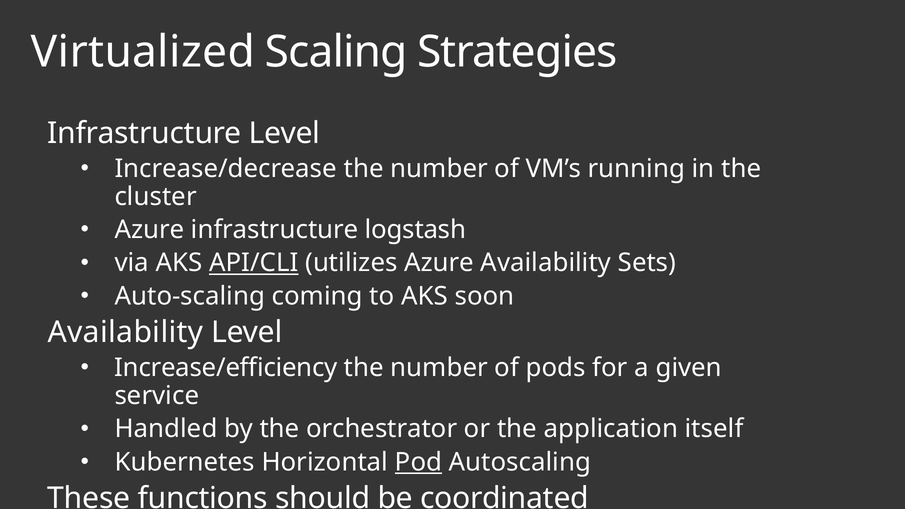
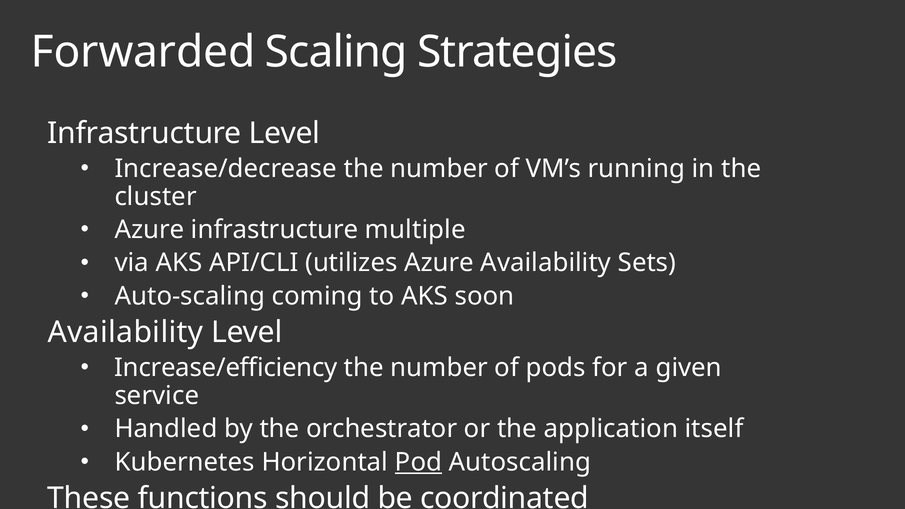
Virtualized: Virtualized -> Forwarded (143, 52)
logstash: logstash -> multiple (415, 230)
API/CLI underline: present -> none (254, 263)
